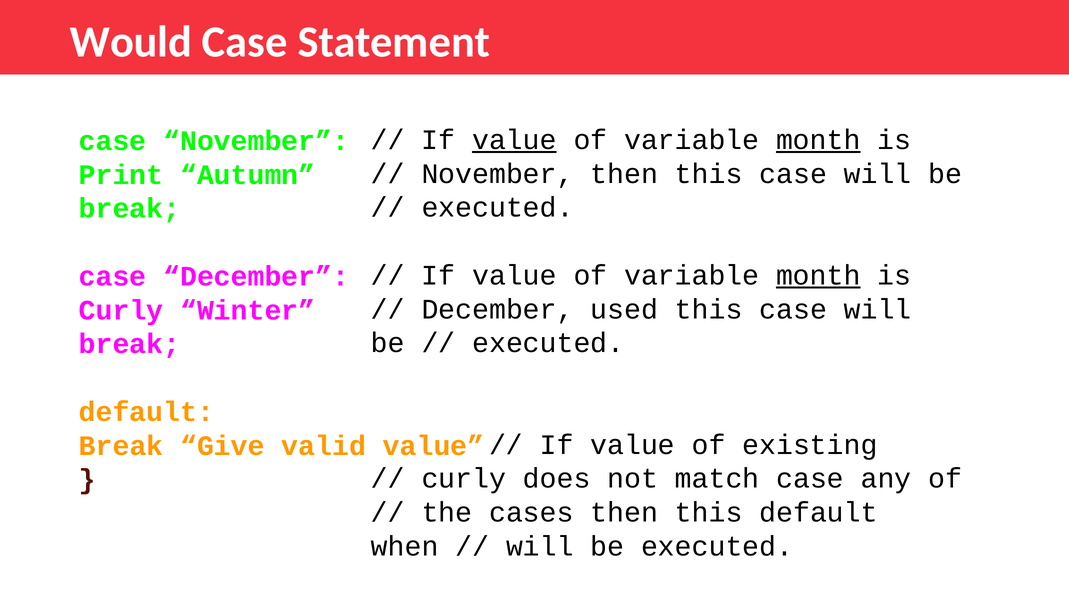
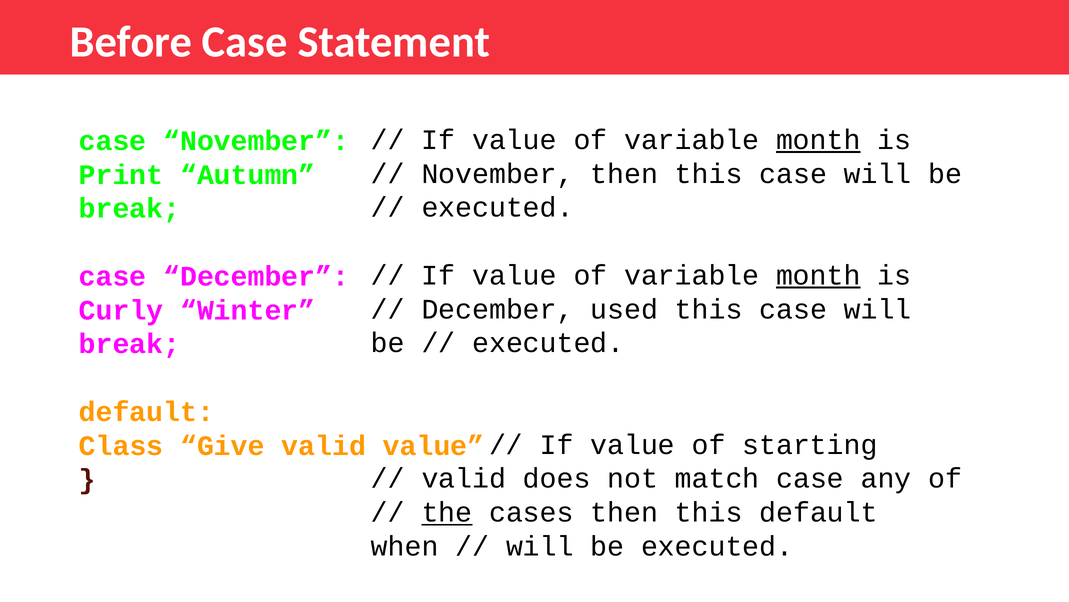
Would: Would -> Before (131, 42)
value underline: present -> none (514, 140)
existing: existing -> starting (810, 444)
Break: Break -> Class (121, 445)
curly: curly -> valid (464, 478)
the underline: none -> present (447, 512)
